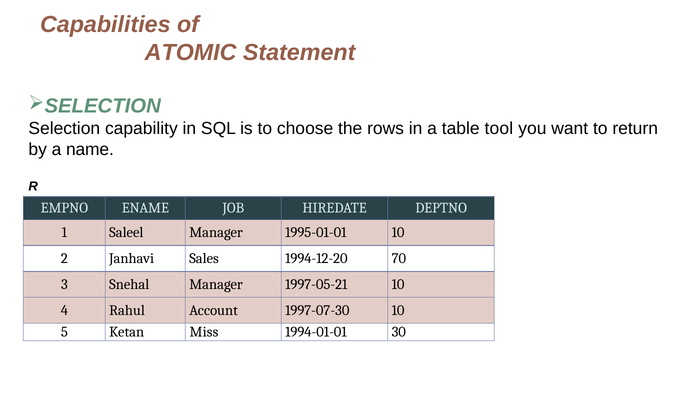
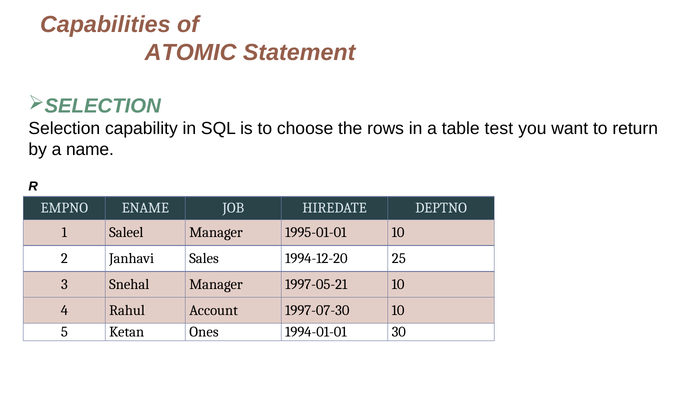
tool: tool -> test (499, 129)
70: 70 -> 25 (399, 258)
Miss: Miss -> Ones (204, 332)
